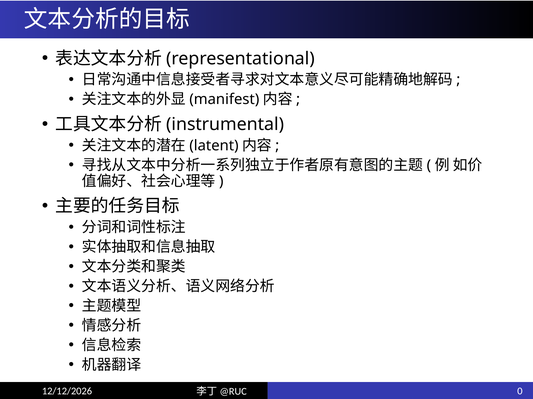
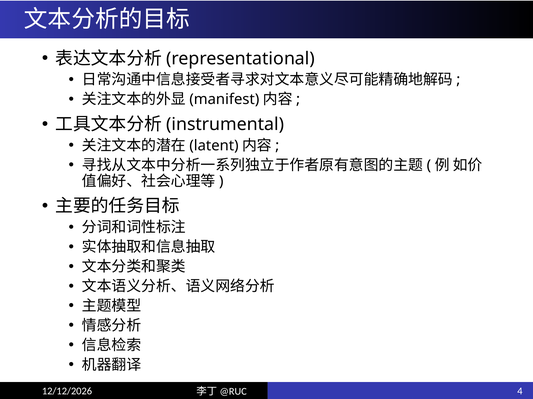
0: 0 -> 4 (520, 392)
